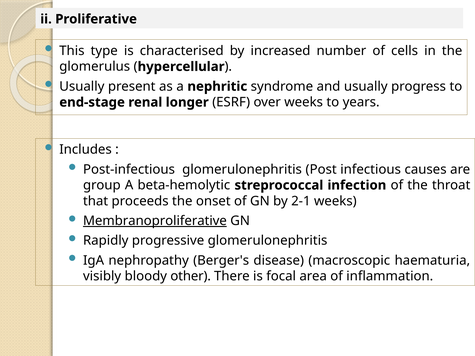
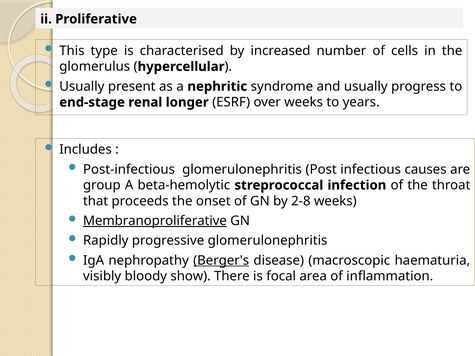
2-1: 2-1 -> 2-8 (301, 201)
Berger's underline: none -> present (221, 261)
other: other -> show (191, 276)
